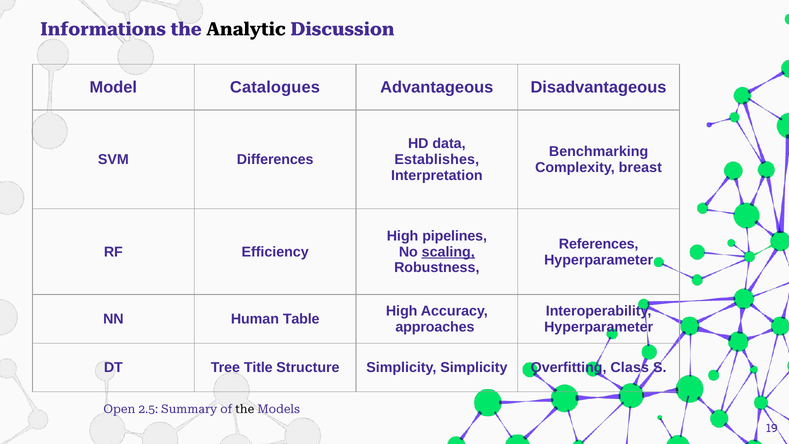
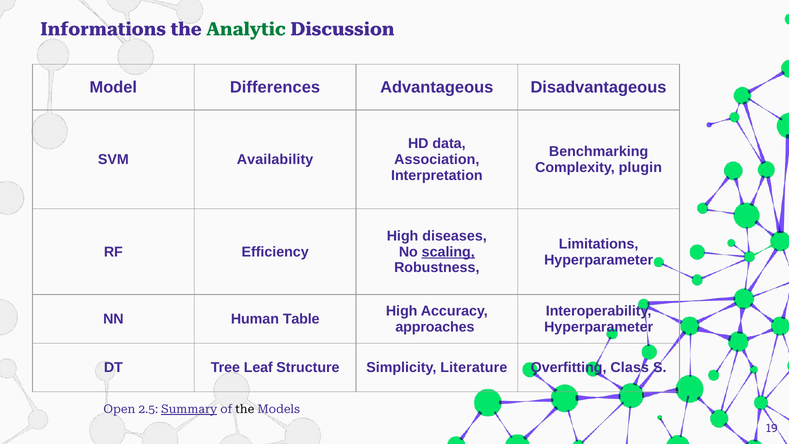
Analytic colour: black -> green (246, 29)
Catalogues: Catalogues -> Differences (275, 87)
Differences: Differences -> Availability (275, 160)
Establishes: Establishes -> Association (437, 160)
breast: breast -> plugin (640, 167)
pipelines: pipelines -> diseases (455, 236)
References: References -> Limitations (599, 244)
Title: Title -> Leaf (258, 368)
Simplicity Simplicity: Simplicity -> Literature (474, 368)
Summary underline: none -> present (189, 409)
